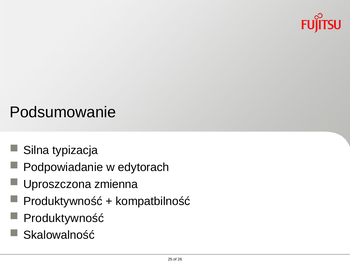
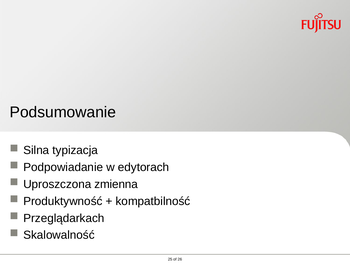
Produktywność: Produktywność -> Przeglądarkach (64, 218)
